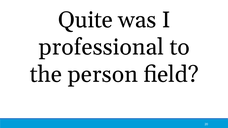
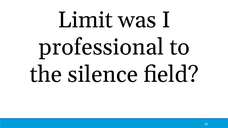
Quite: Quite -> Limit (85, 20)
person: person -> silence (103, 75)
